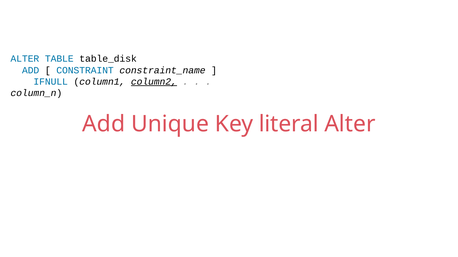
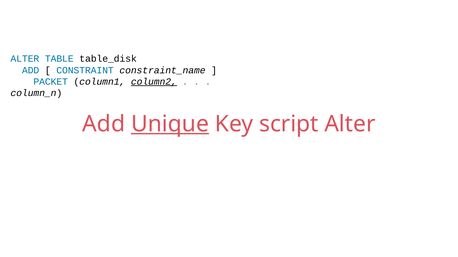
IFNULL: IFNULL -> PACKET (51, 82)
Unique underline: none -> present (170, 124)
literal: literal -> script (289, 124)
